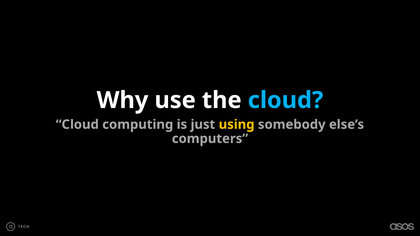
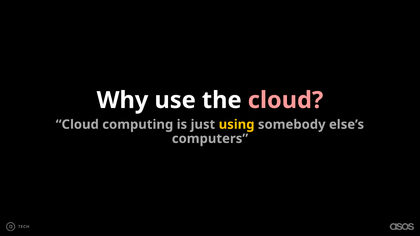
cloud colour: light blue -> pink (285, 100)
